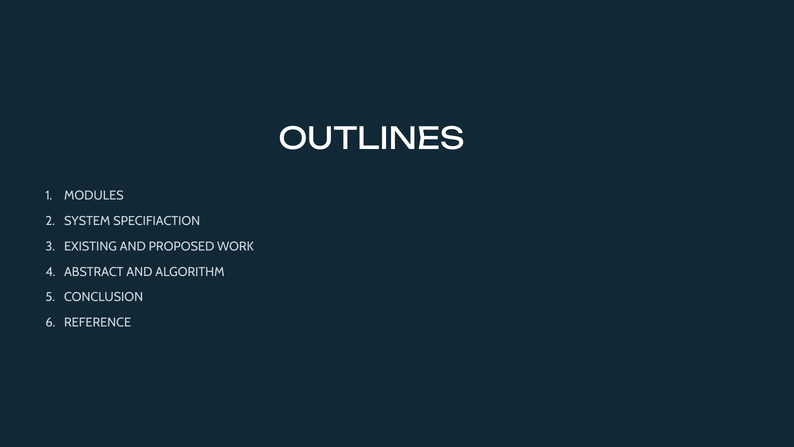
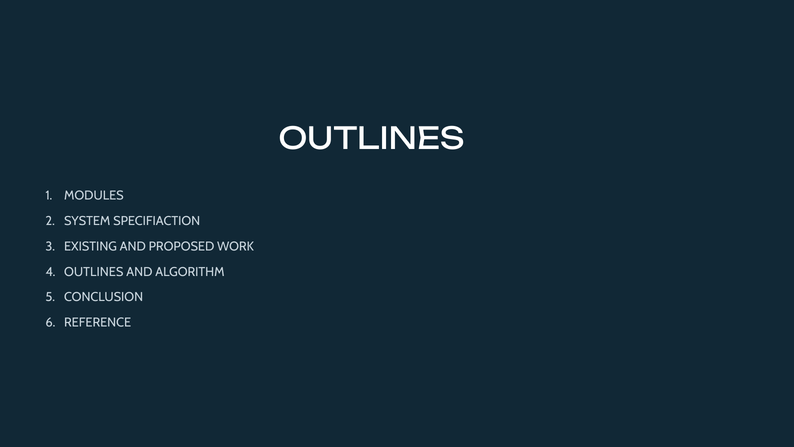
ABSTRACT: ABSTRACT -> OUTLINES (94, 272)
